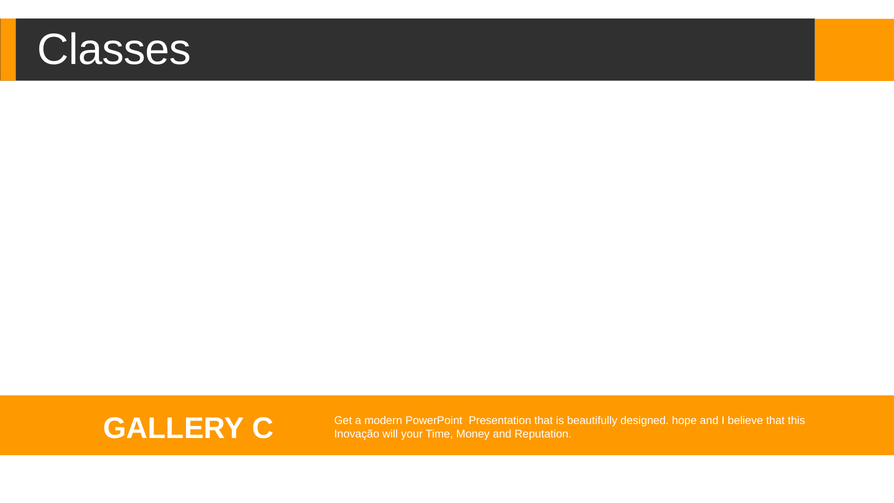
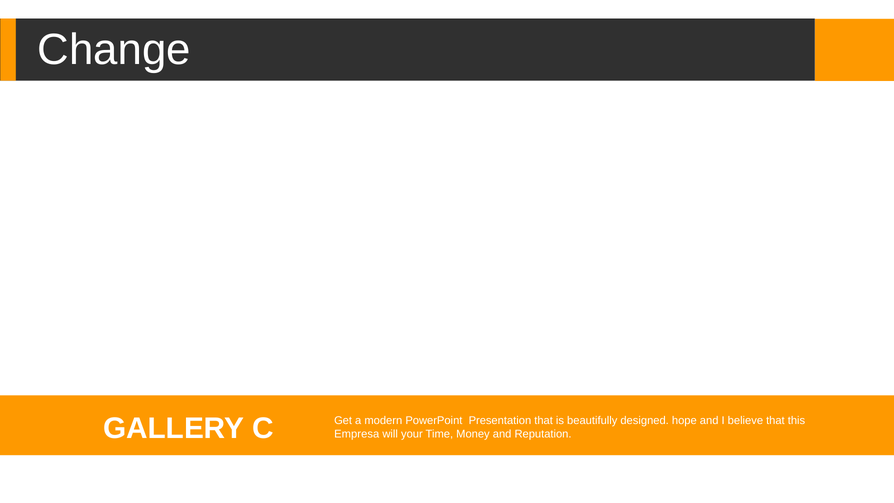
Classes: Classes -> Change (114, 50)
Inovação: Inovação -> Empresa (357, 434)
